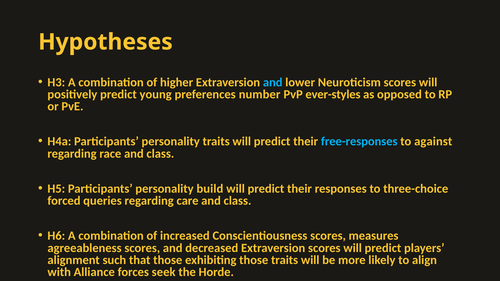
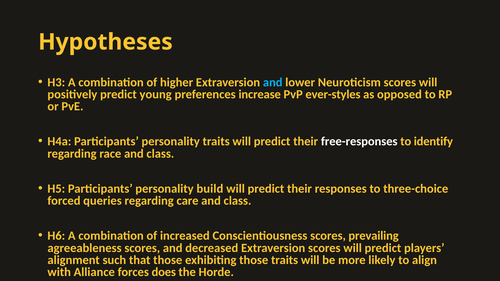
number: number -> increase (260, 94)
free-responses colour: light blue -> white (359, 142)
against: against -> identify (433, 142)
measures: measures -> prevailing (374, 236)
seek: seek -> does (164, 272)
